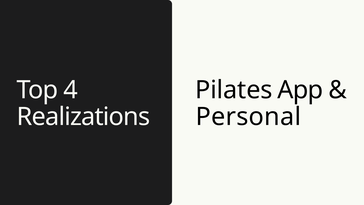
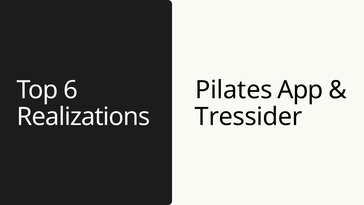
4: 4 -> 6 (70, 90)
Personal: Personal -> Tressider (249, 117)
